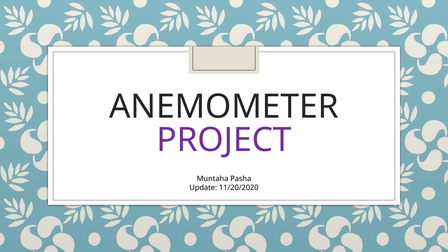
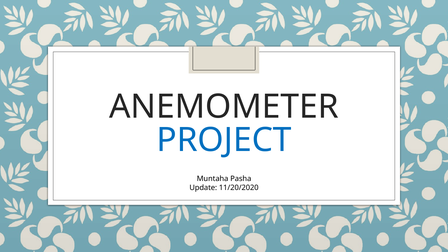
PROJECT colour: purple -> blue (224, 140)
